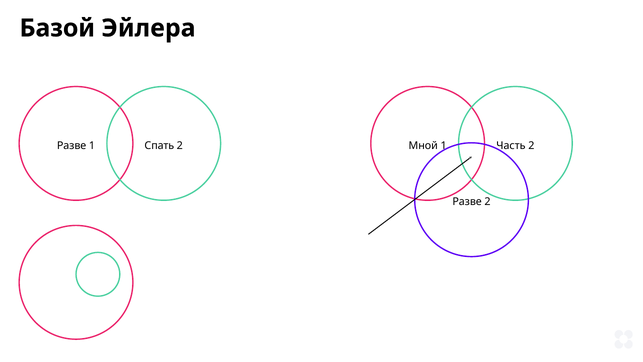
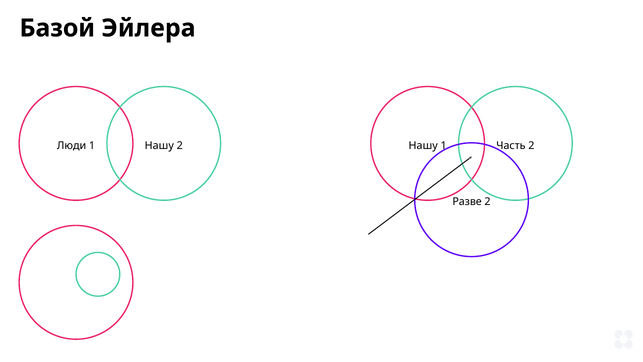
Разве: Разве -> Люди (72, 146)
1 Спать: Спать -> Нашу (159, 146)
Мной: Мной -> Нашу (423, 146)
